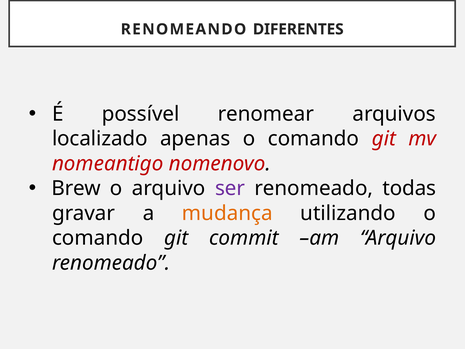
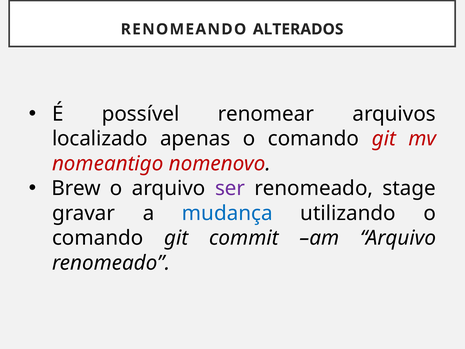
DIFERENTES: DIFERENTES -> ALTERADOS (298, 29)
todas: todas -> stage (409, 188)
mudança colour: orange -> blue (227, 213)
